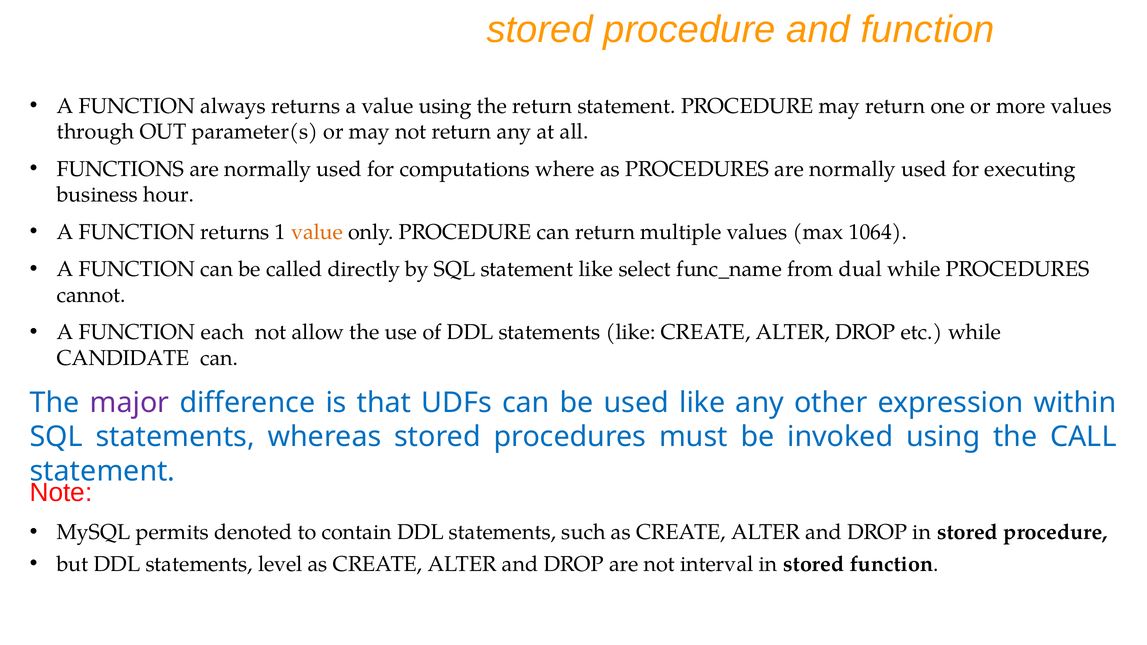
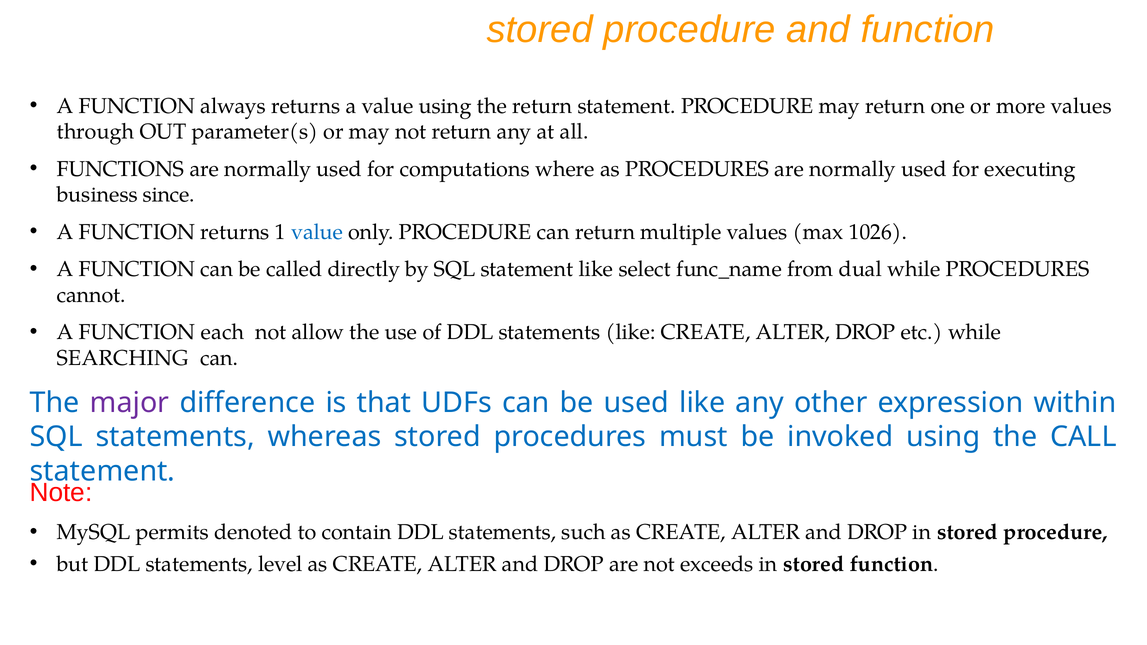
hour: hour -> since (169, 195)
value colour: orange -> blue (317, 232)
1064: 1064 -> 1026 (878, 232)
CANDIDATE: CANDIDATE -> SEARCHING (123, 358)
interval: interval -> exceeds (717, 564)
